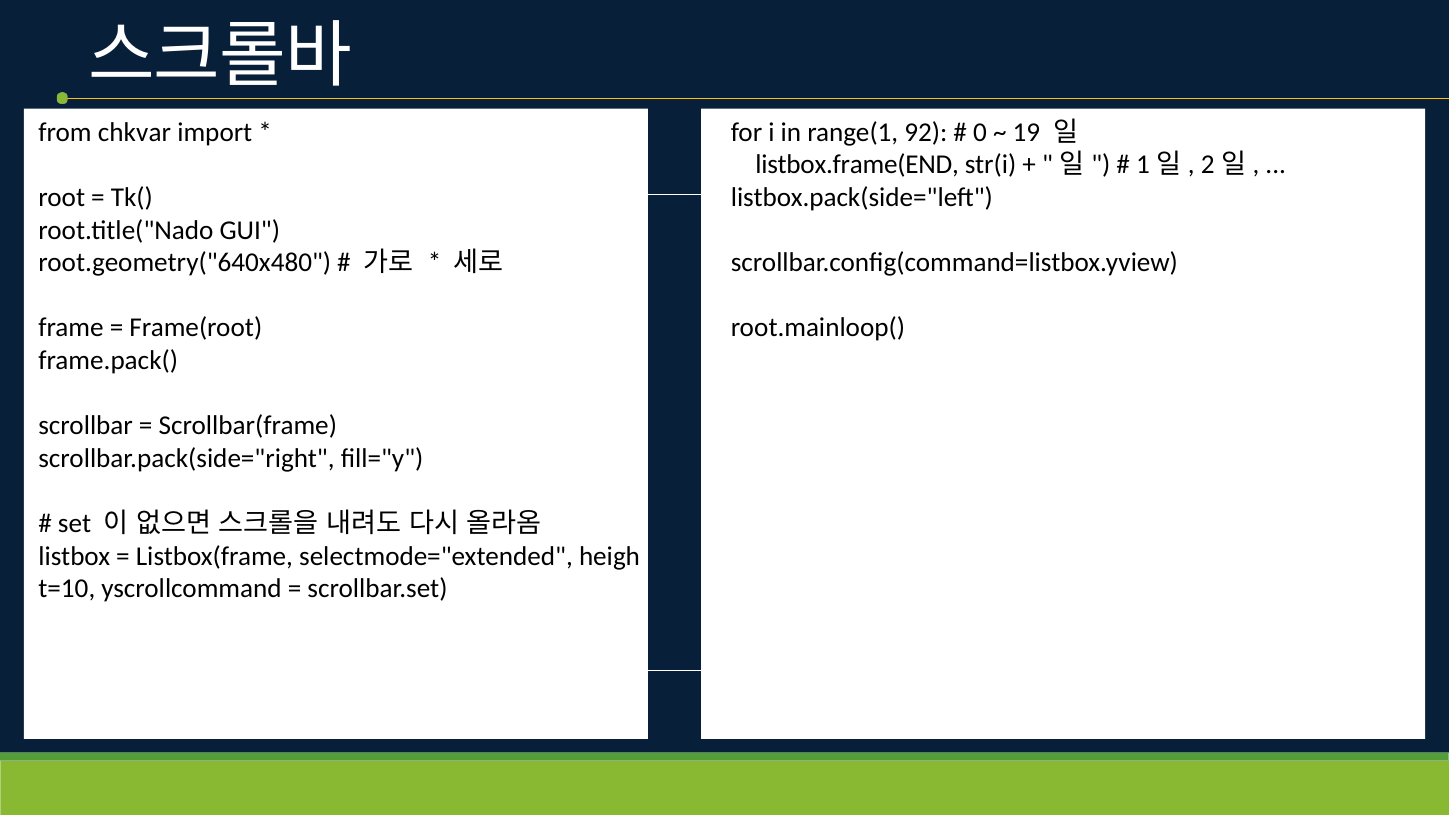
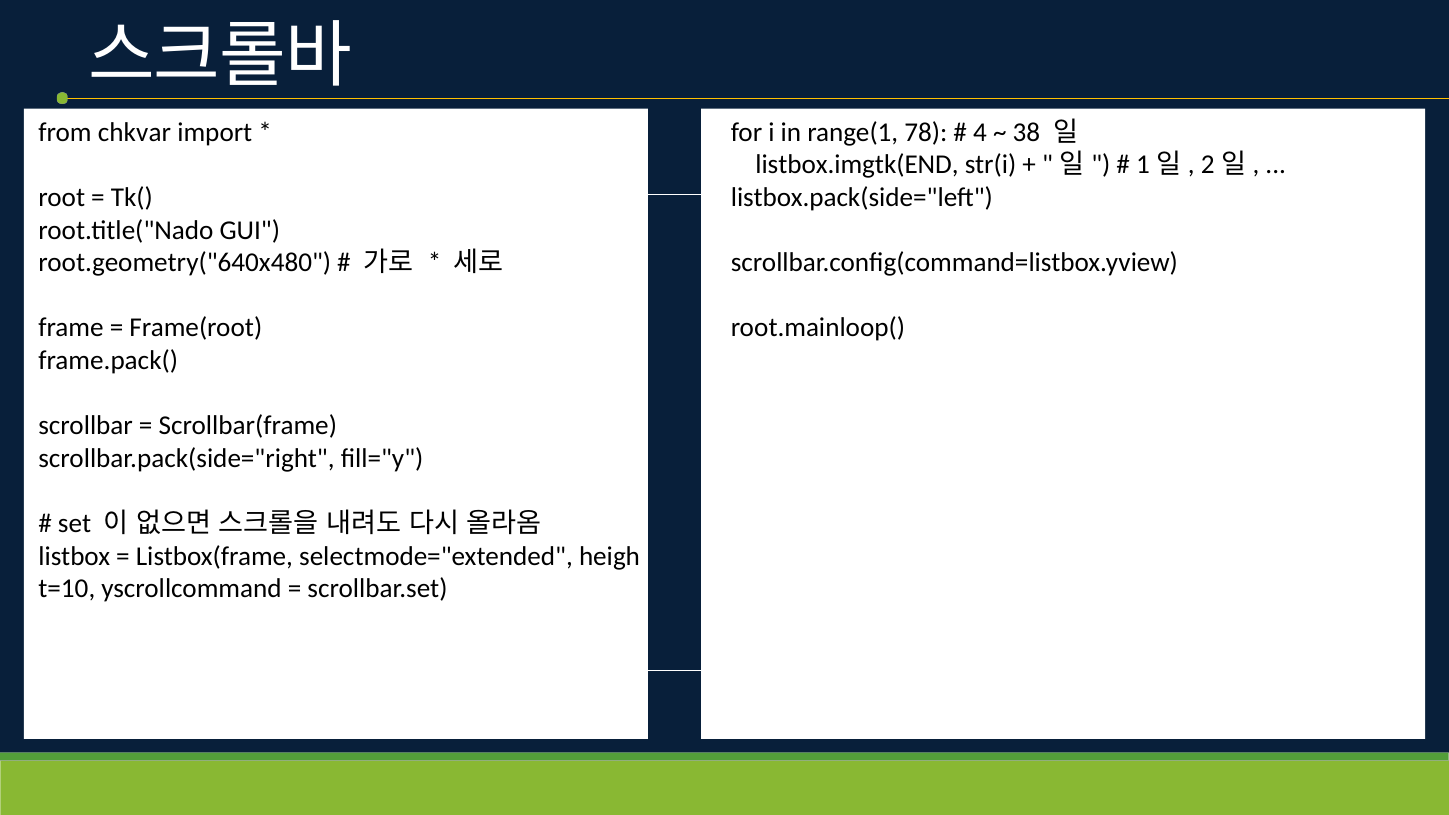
92: 92 -> 78 (926, 132)
0: 0 -> 4 (980, 132)
19: 19 -> 38 (1026, 132)
listbox.frame(END: listbox.frame(END -> listbox.imgtk(END (857, 165)
